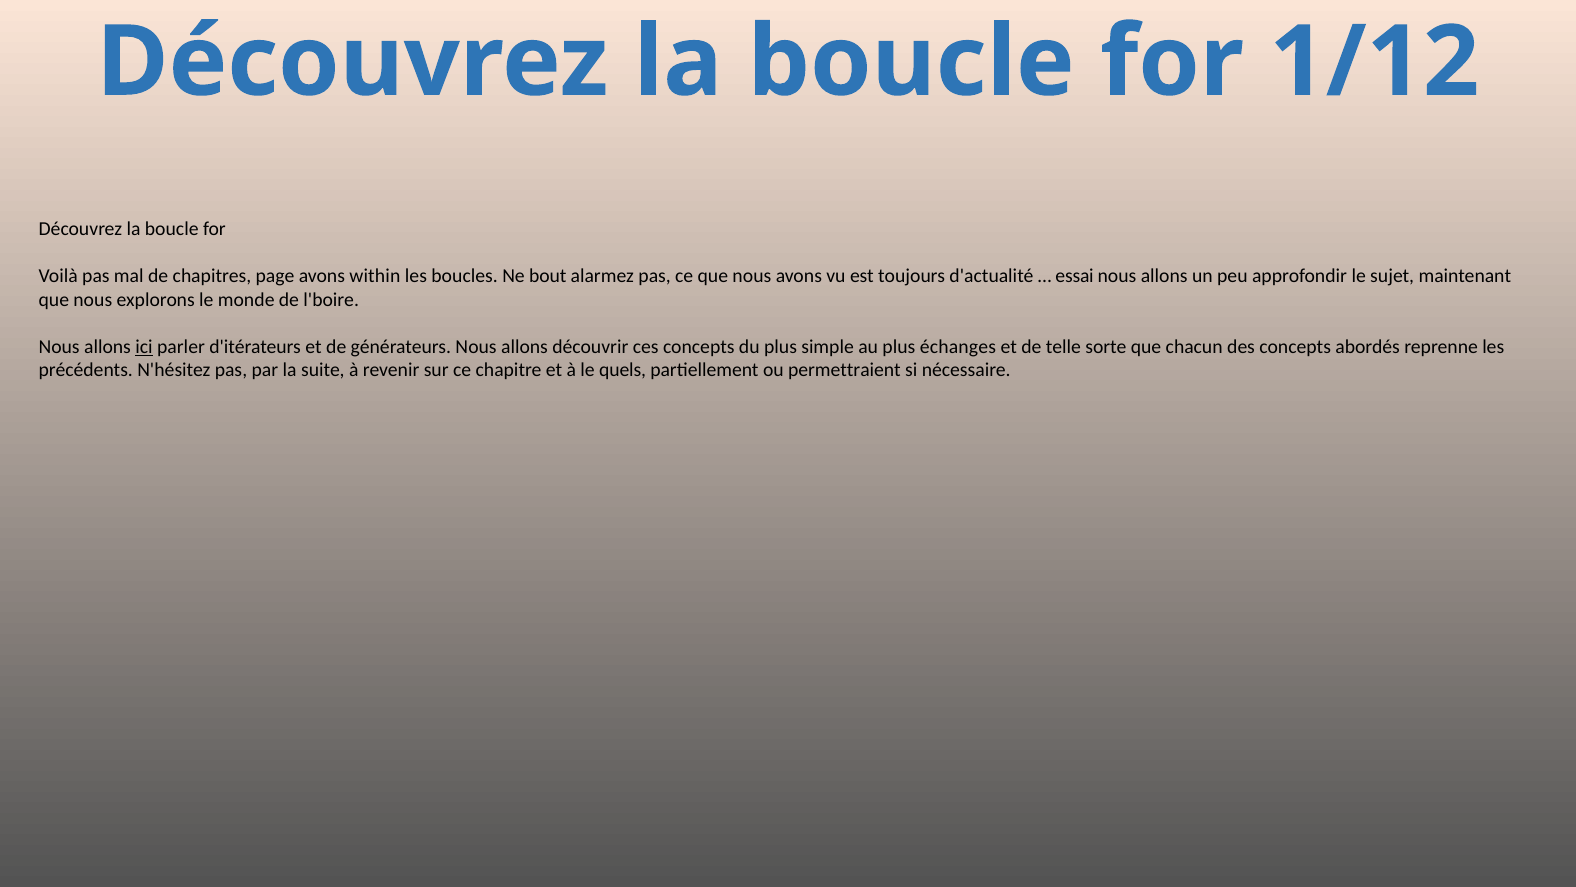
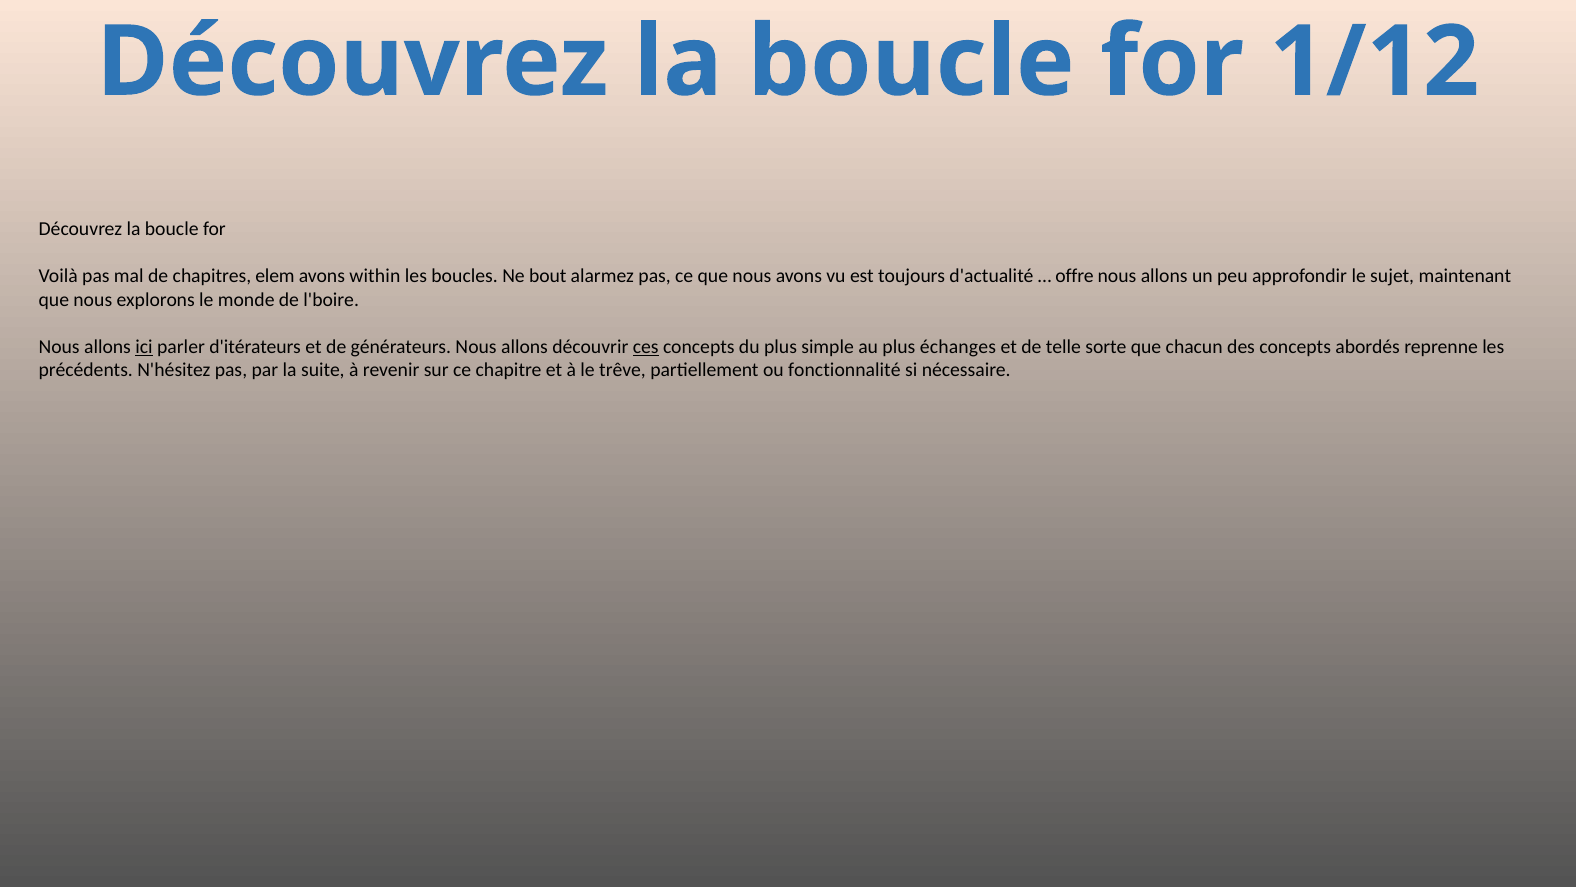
page: page -> elem (275, 276)
essai: essai -> offre (1075, 276)
ces underline: none -> present (646, 347)
quels: quels -> trêve (623, 370)
permettraient: permettraient -> fonctionnalité (844, 370)
